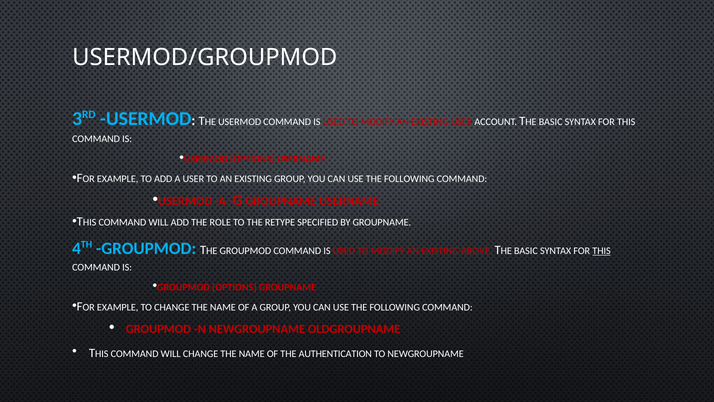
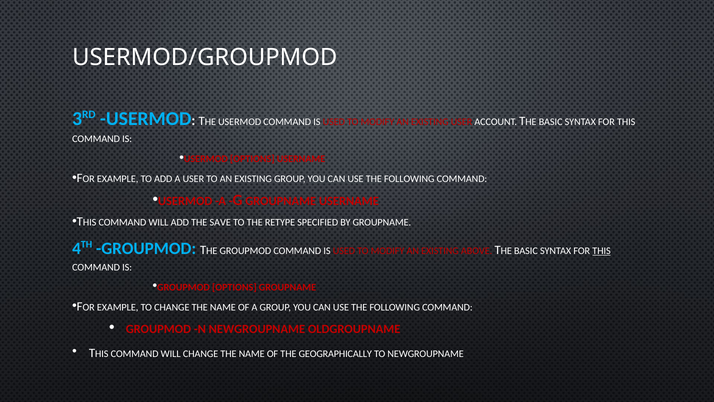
USERMOD underline: present -> none (206, 159)
ROLE: ROLE -> SAVE (220, 222)
AUTHENTICATION: AUTHENTICATION -> GEOGRAPHICALLY (335, 354)
